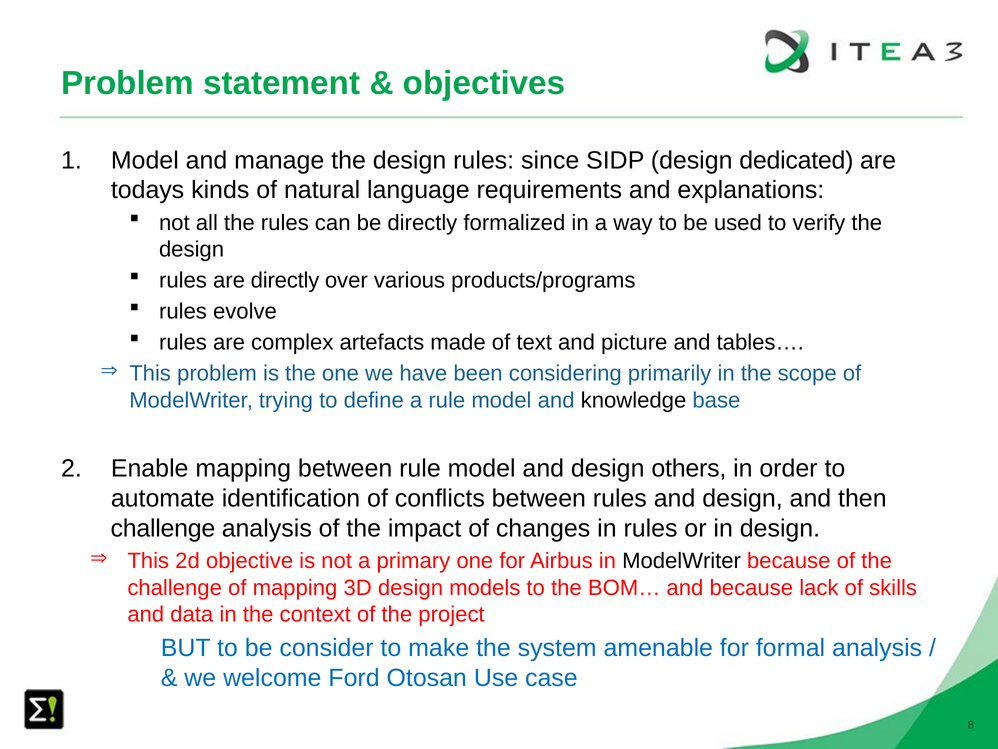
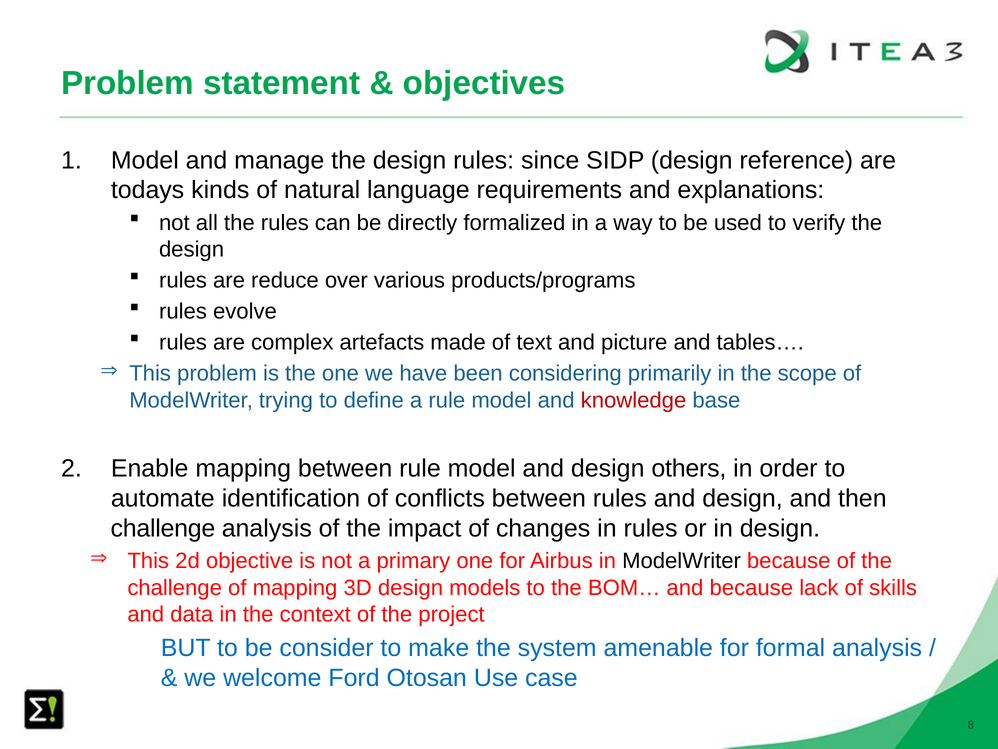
dedicated: dedicated -> reference (796, 160)
are directly: directly -> reduce (285, 280)
knowledge colour: black -> red (634, 400)
